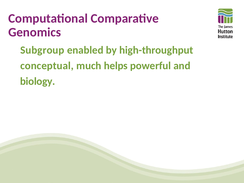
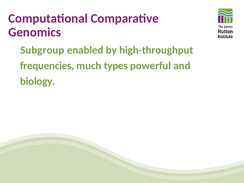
conceptual: conceptual -> frequencies (47, 66)
helps: helps -> types (116, 66)
